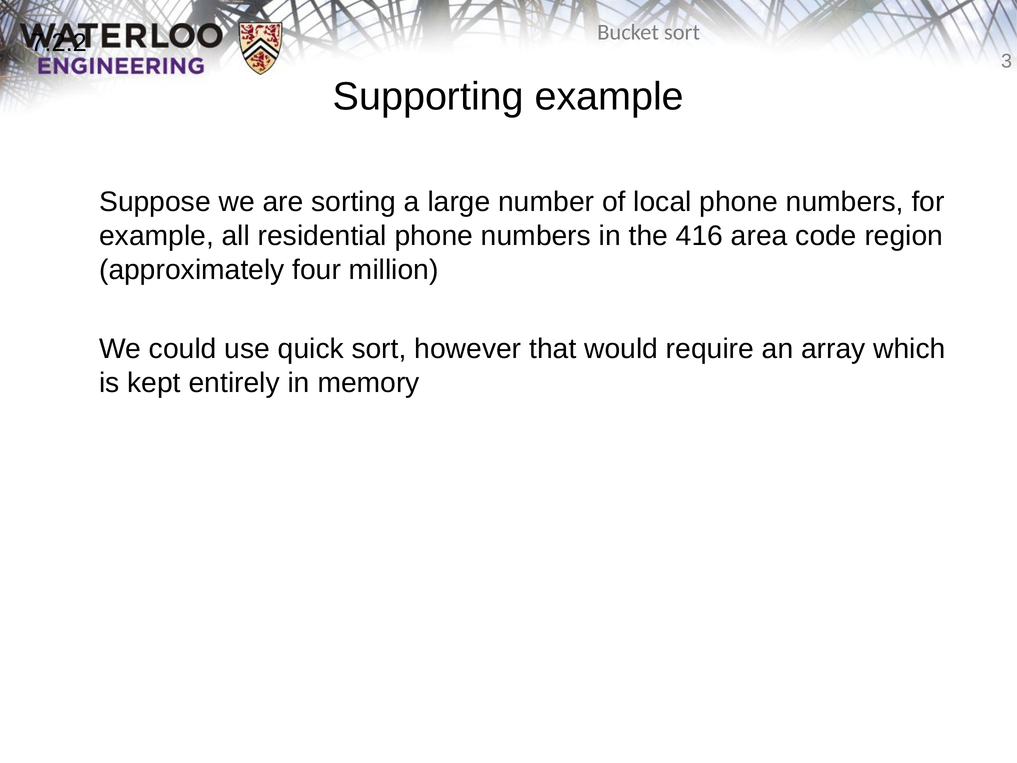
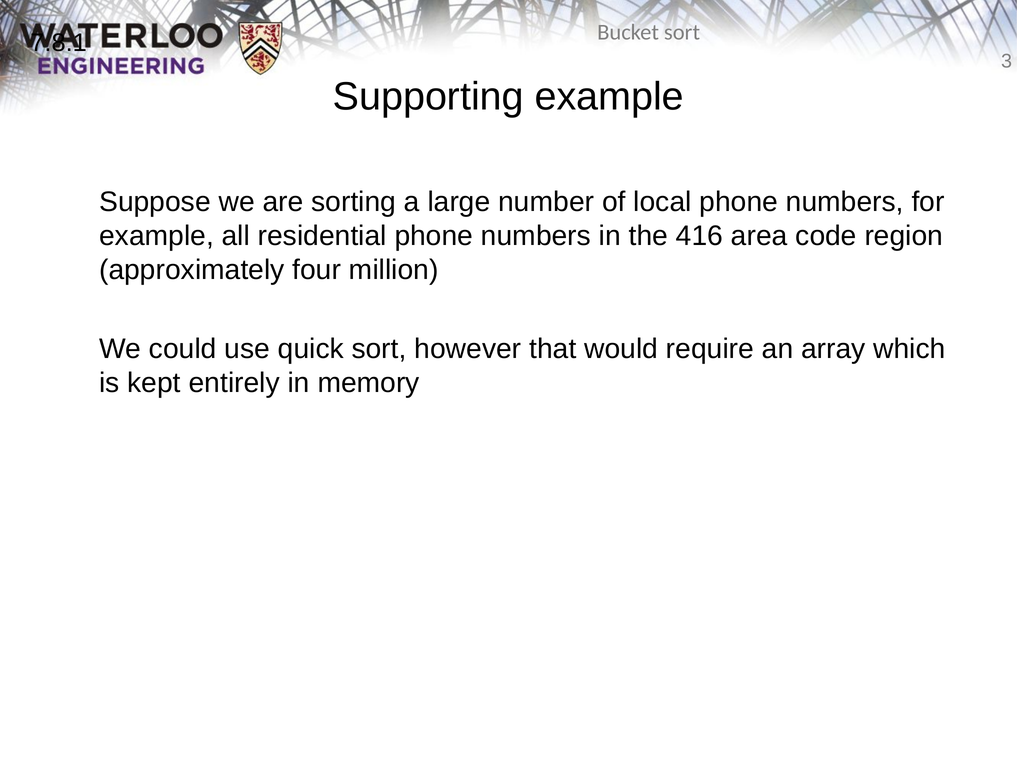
7.2.2: 7.2.2 -> 7.8.1 (59, 43)
